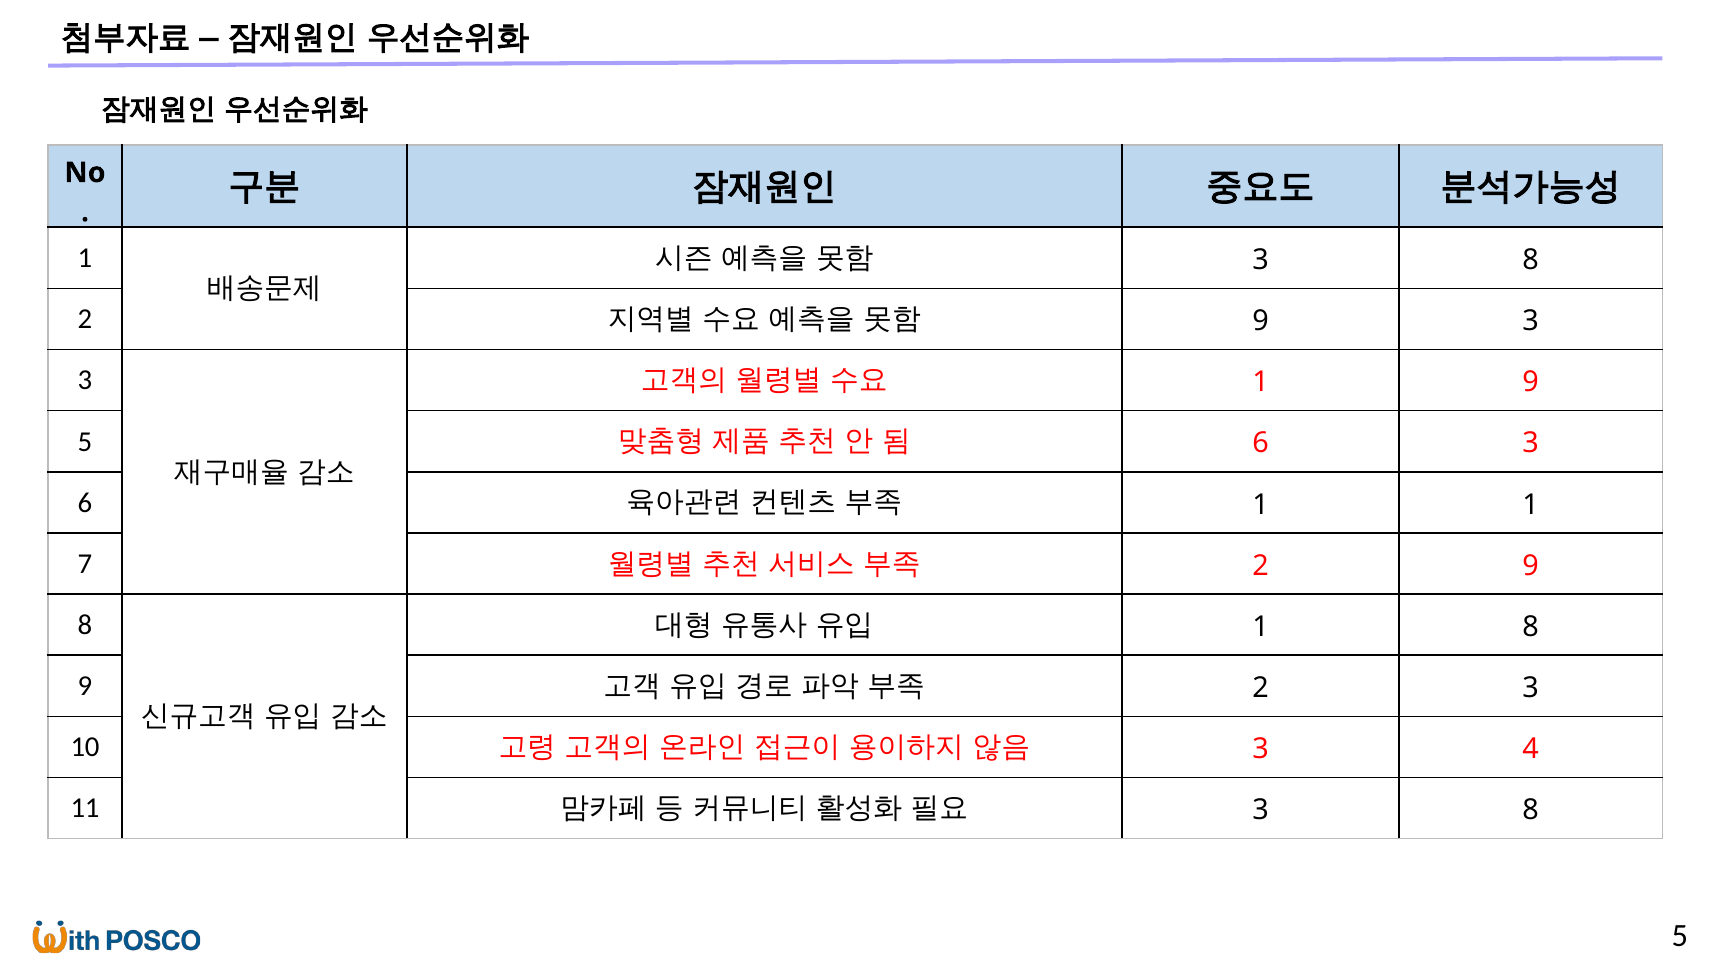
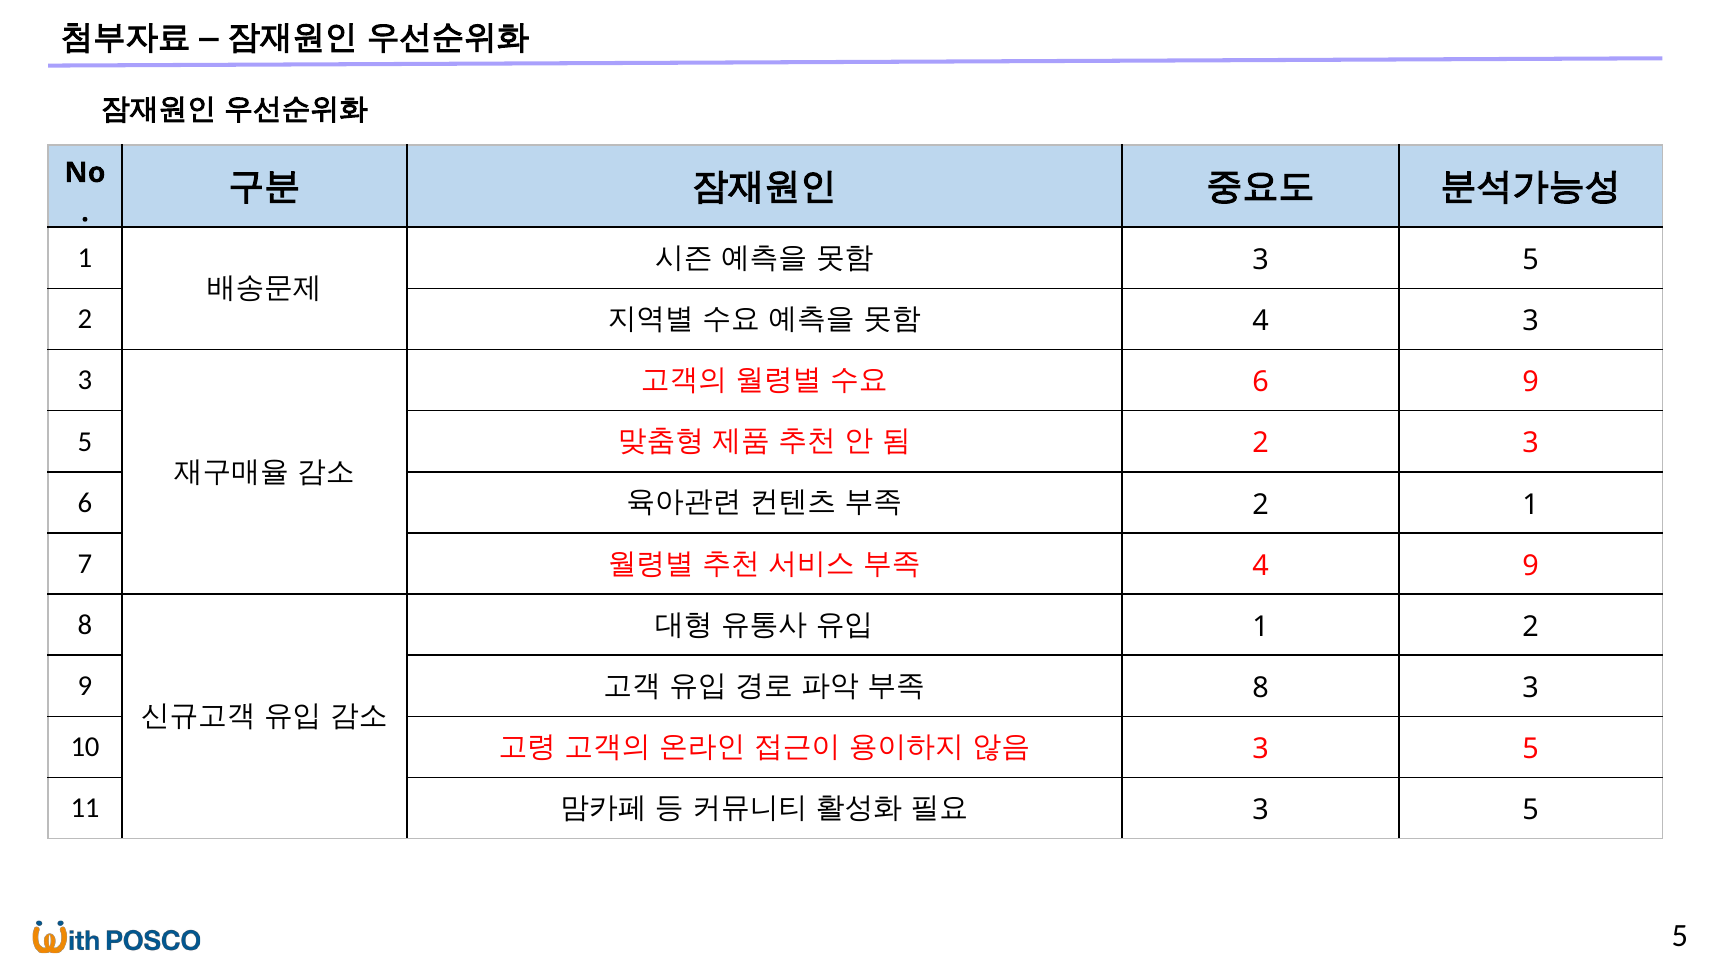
8: 8 -> 5 (1531, 260)
9: 9 -> 4 (1261, 321)
1: 1 -> 6 (1261, 382)
6: 6 -> 2 (1261, 443)
1: 1 -> 2 (1261, 504)
2: 2 -> 4 (1261, 566)
1 8: 8 -> 2 (1531, 627)
2: 2 -> 8 (1261, 688)
4: 4 -> 5 (1531, 749)
8: 8 -> 5 (1531, 810)
